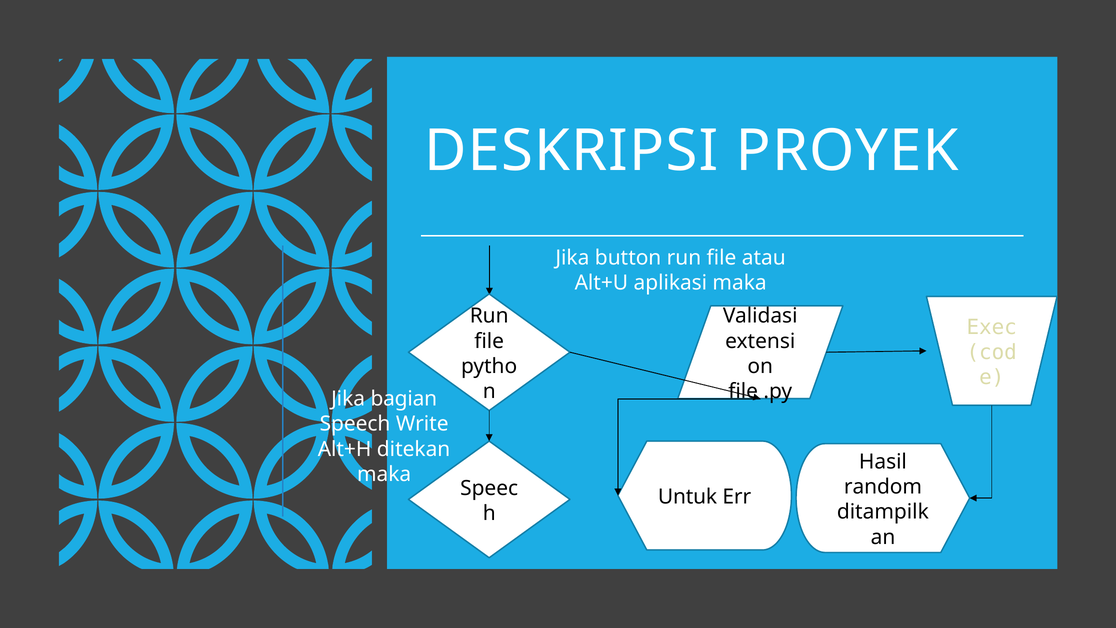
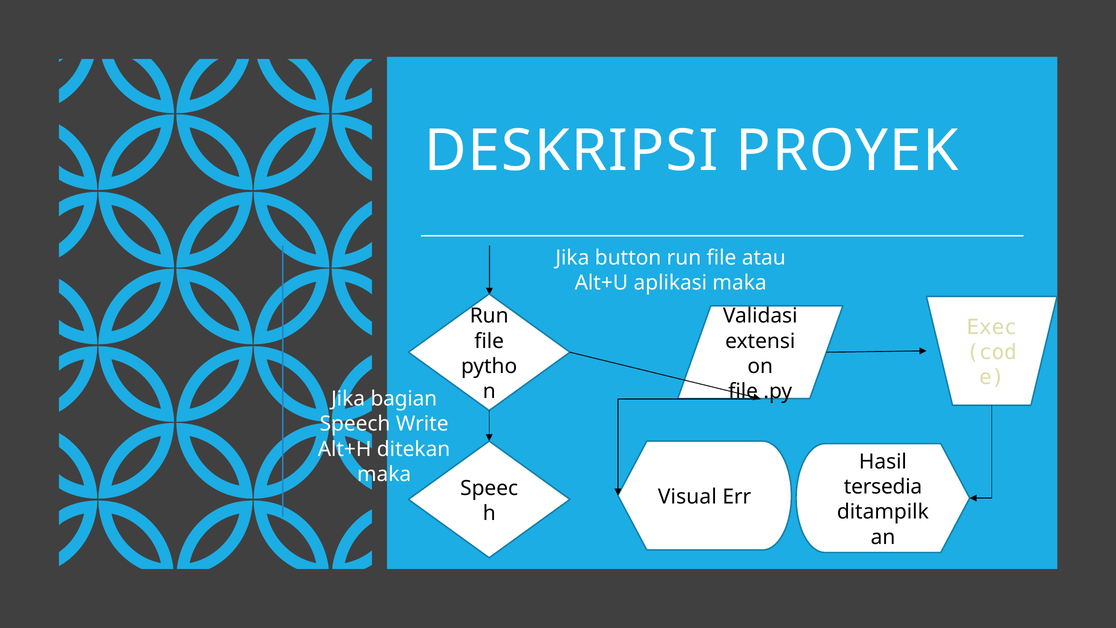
random: random -> tersedia (883, 487)
Untuk: Untuk -> Visual (687, 497)
